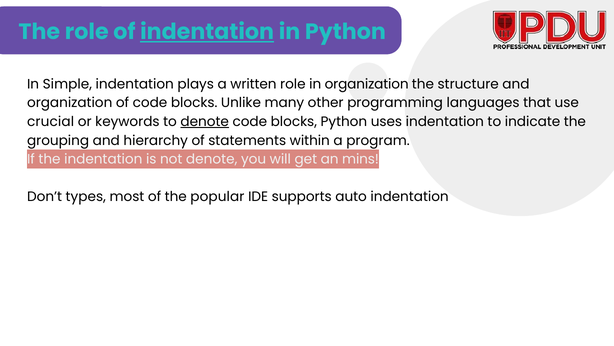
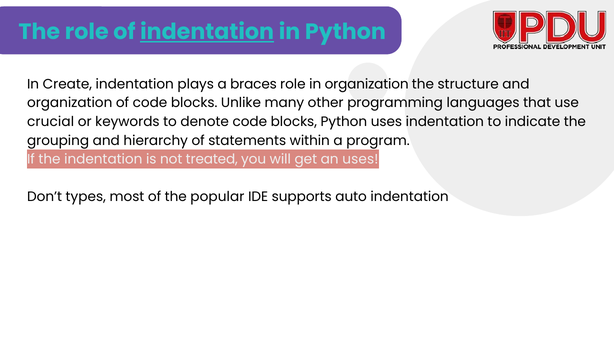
Simple: Simple -> Create (67, 84)
written: written -> braces (253, 84)
denote underline: present -> none (205, 121)
not denote: denote -> treated (212, 159)
an mins: mins -> uses (360, 159)
